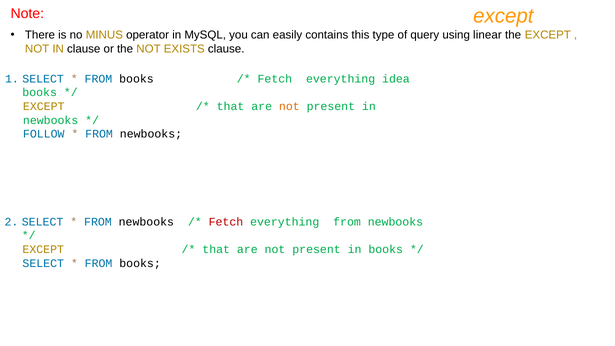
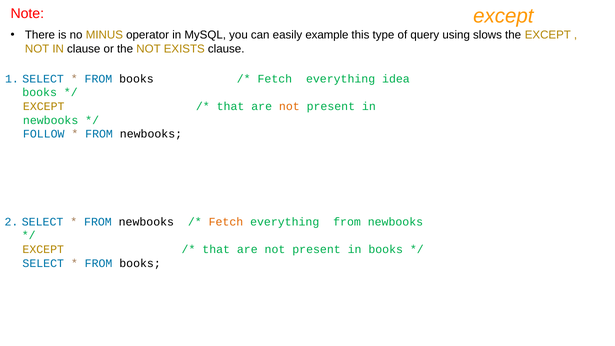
contains: contains -> example (327, 35)
linear: linear -> slows (488, 35)
Fetch colour: red -> orange (226, 222)
